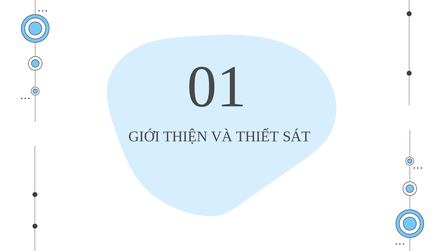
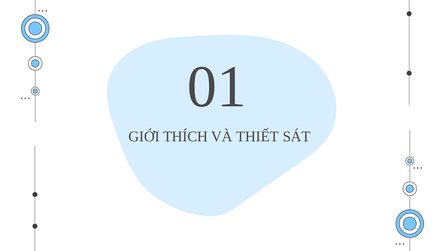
THIỆN: THIỆN -> THÍCH (185, 136)
